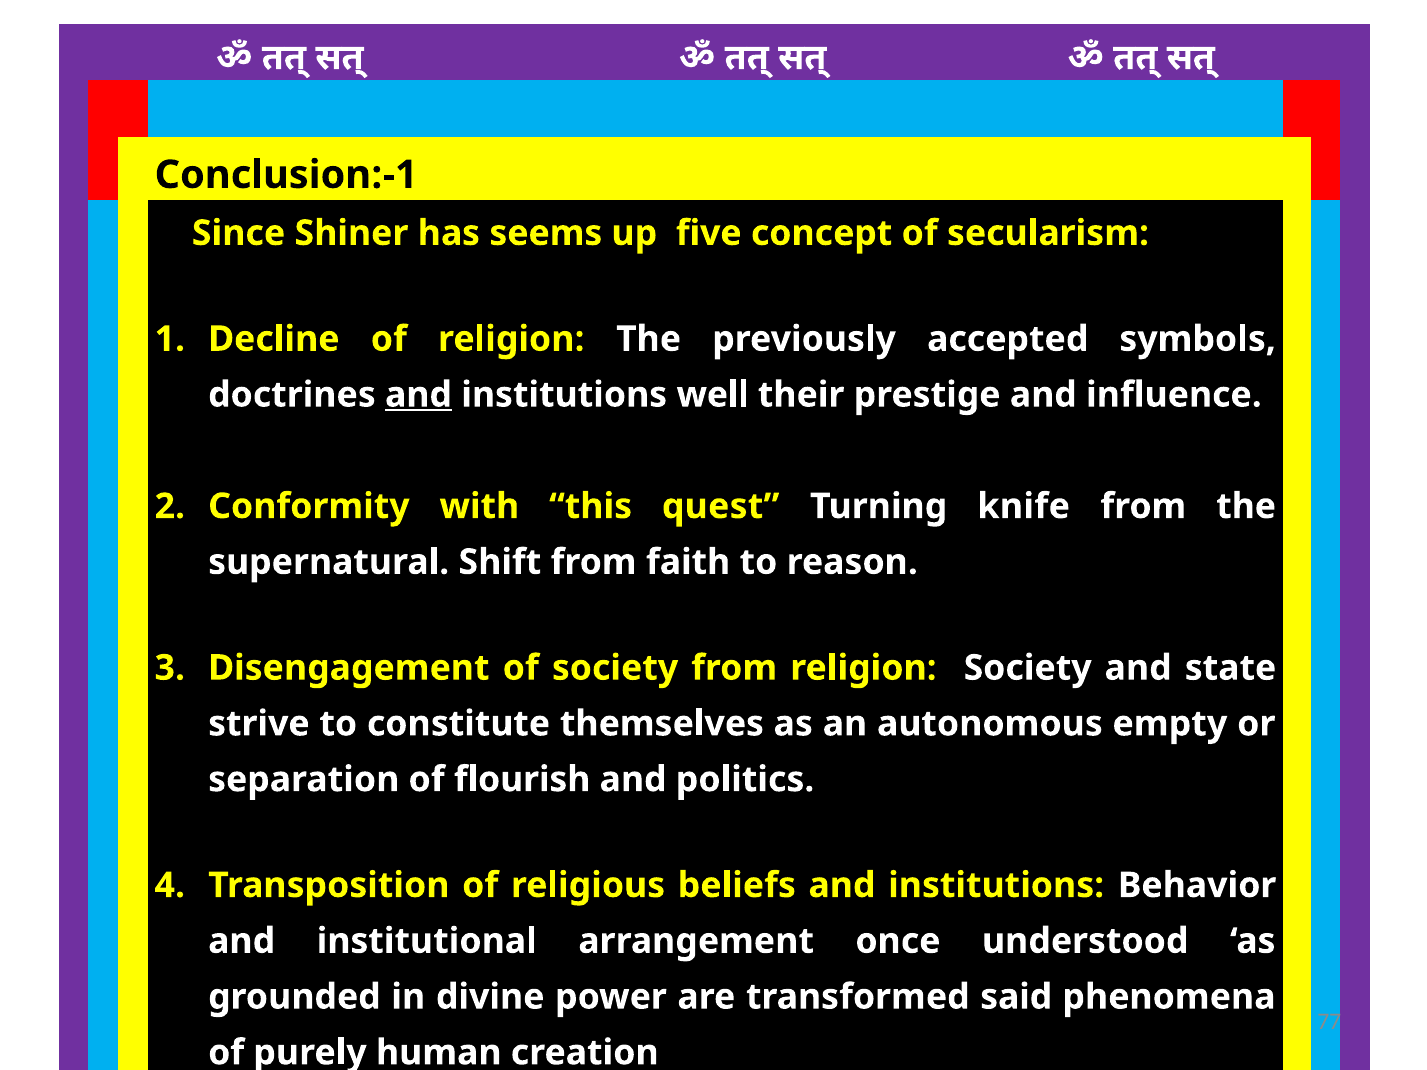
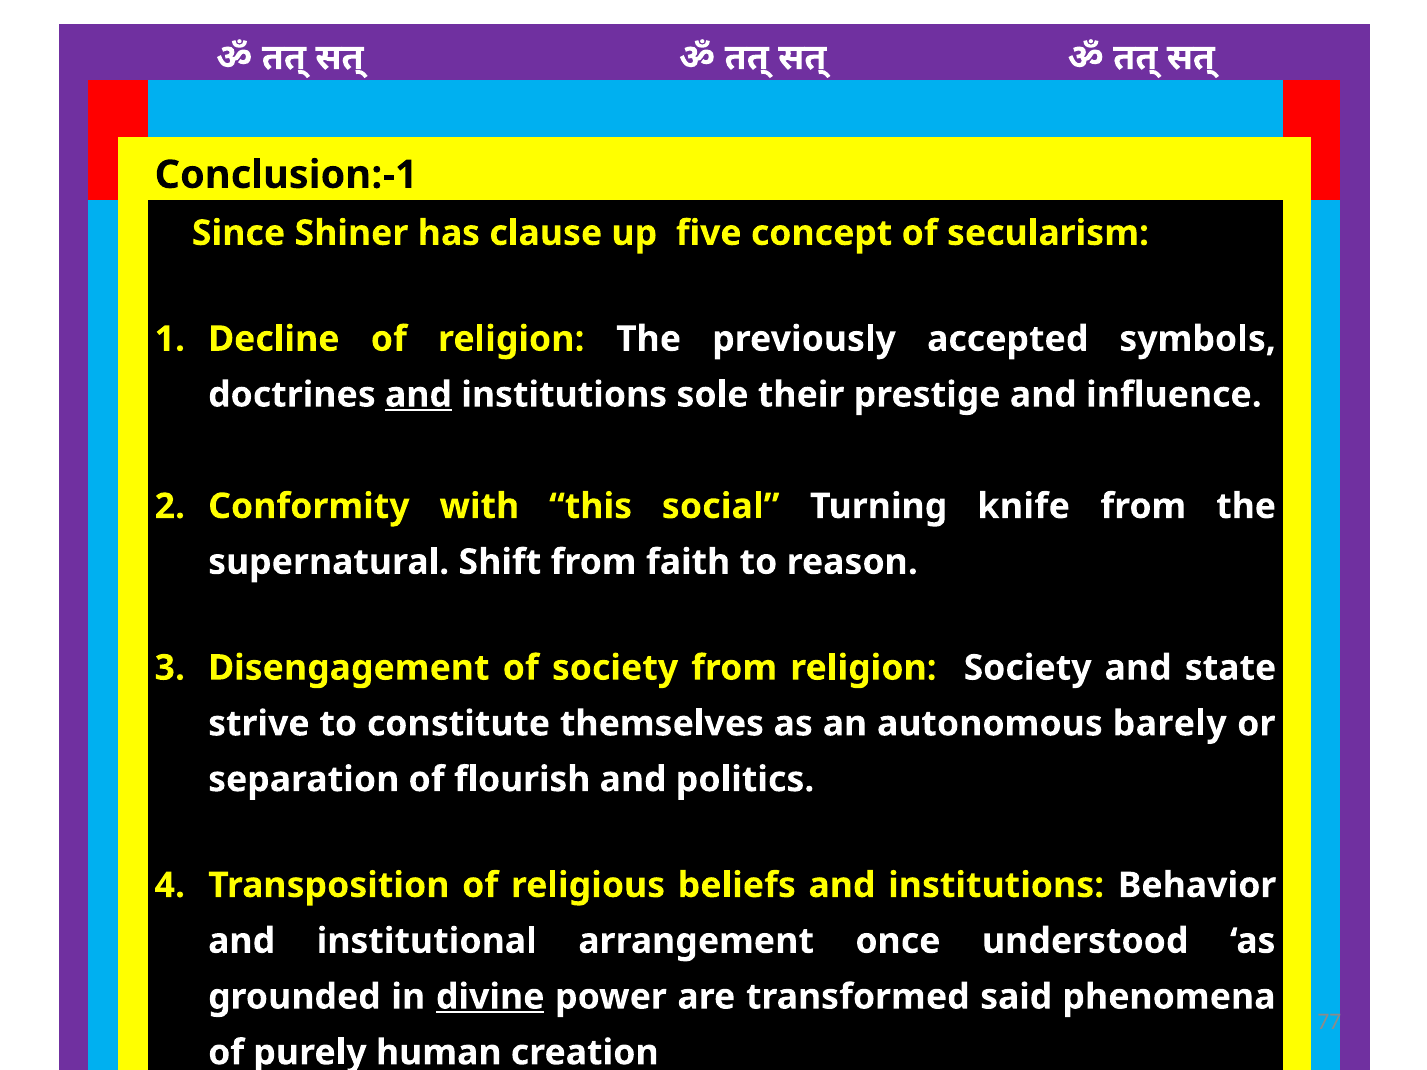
seems: seems -> clause (546, 233)
well: well -> sole (713, 395)
quest: quest -> social (721, 506)
empty: empty -> barely (1170, 724)
divine underline: none -> present (490, 997)
